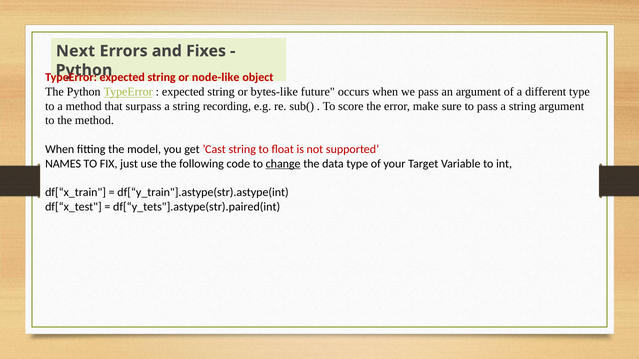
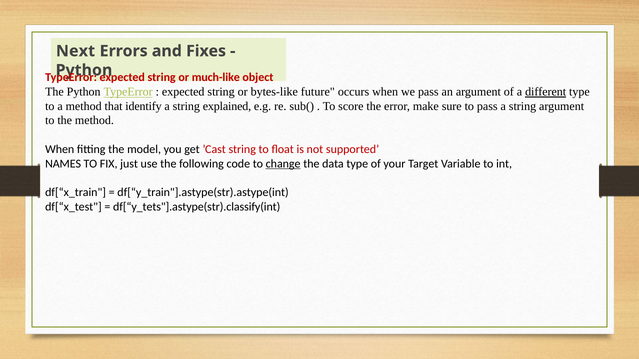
node-like: node-like -> much-like (216, 78)
different underline: none -> present (546, 92)
surpass: surpass -> identify (144, 106)
recording: recording -> explained (227, 106)
df[“y_tets"].astype(str).paired(int: df[“y_tets"].astype(str).paired(int -> df[“y_tets"].astype(str).classify(int (197, 207)
